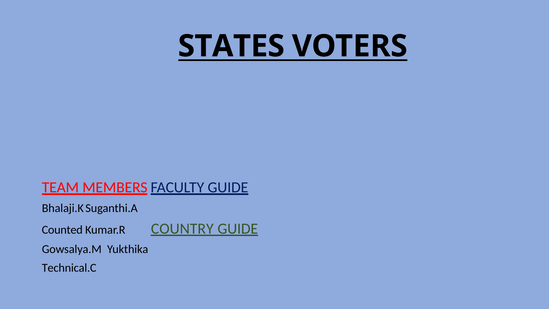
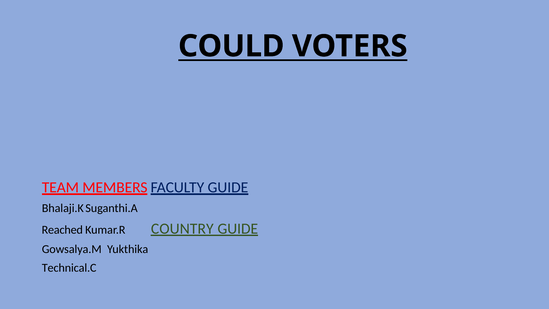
STATES: STATES -> COULD (231, 46)
Counted: Counted -> Reached (62, 230)
